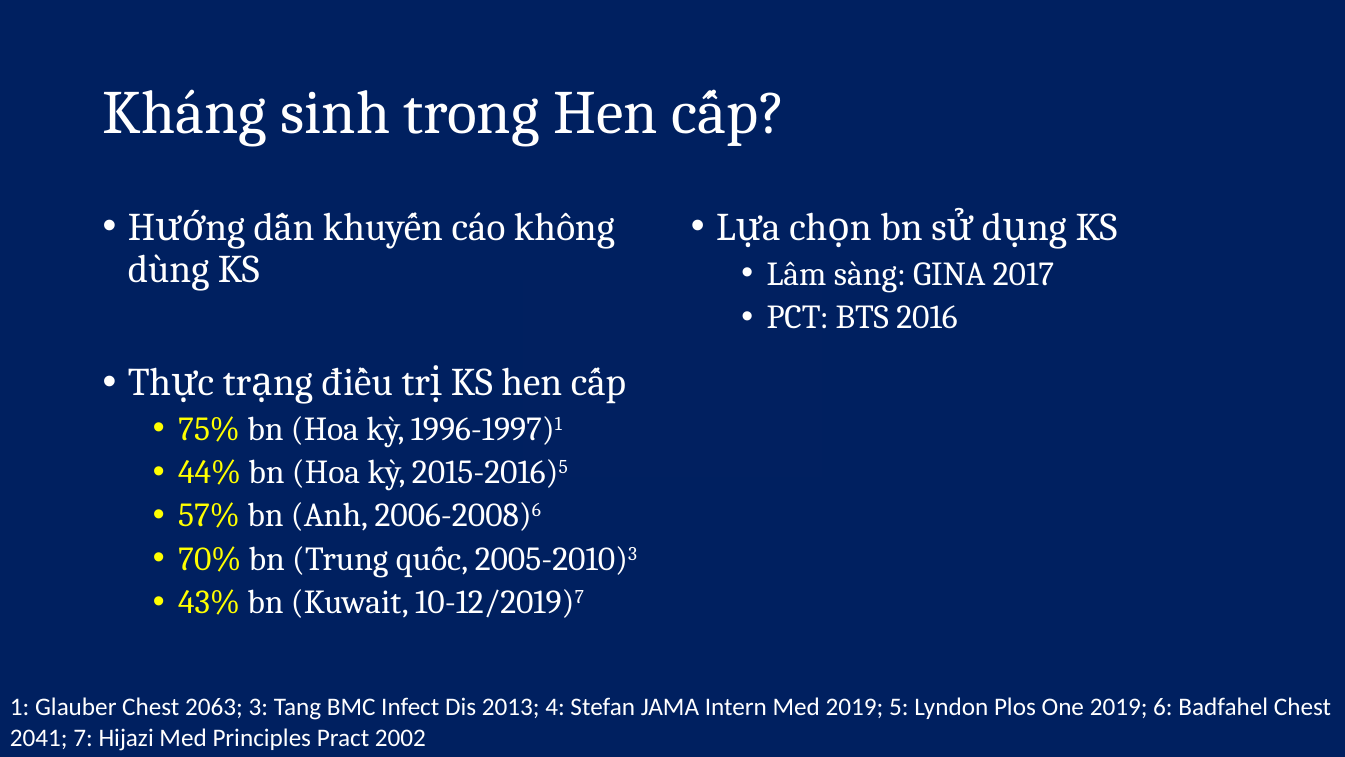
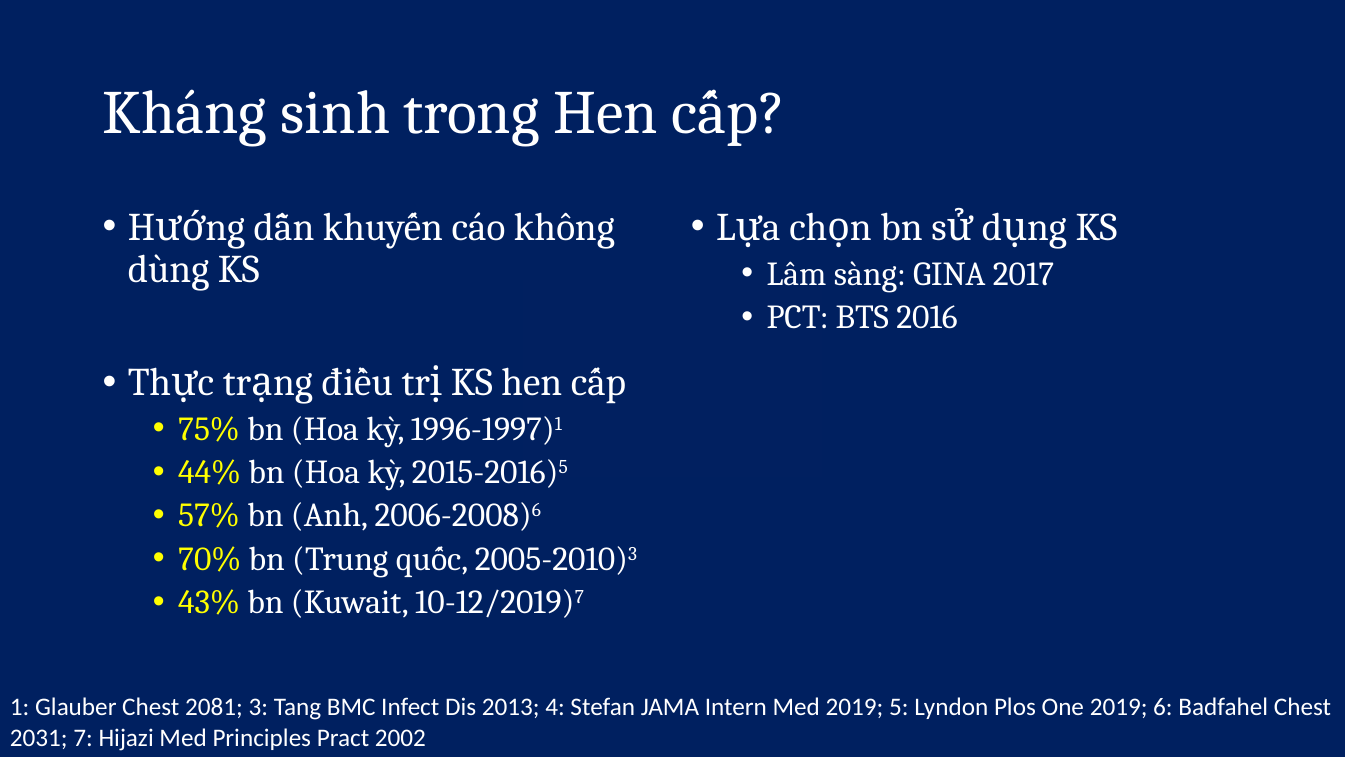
2063: 2063 -> 2081 (214, 707)
2041: 2041 -> 2031 (39, 737)
